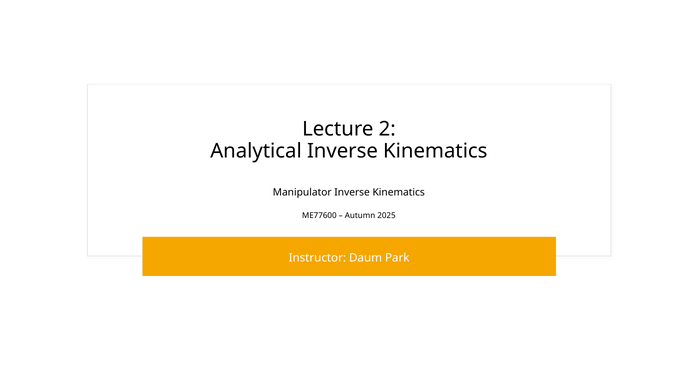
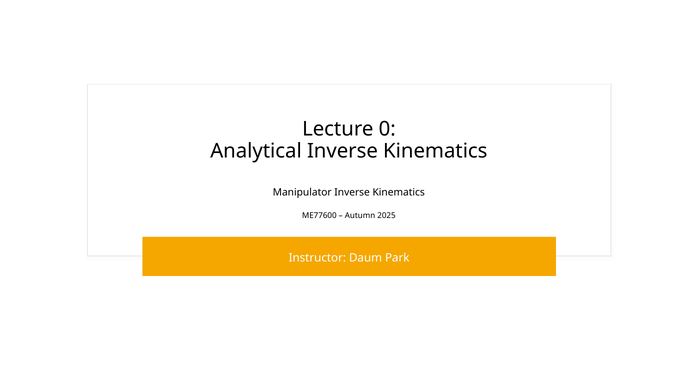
2: 2 -> 0 (387, 129)
